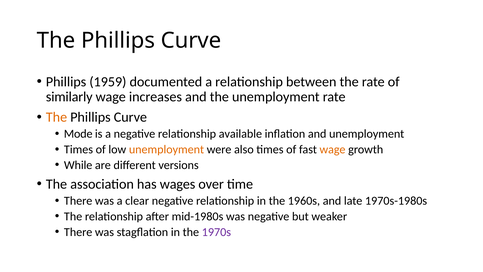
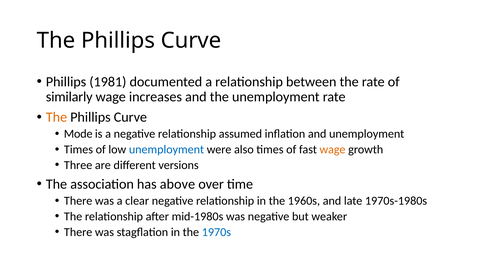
1959: 1959 -> 1981 (108, 82)
available: available -> assumed (240, 134)
unemployment colour: orange -> blue (166, 149)
While: While -> Three (78, 165)
wages: wages -> above (177, 184)
1970s colour: purple -> blue (216, 232)
